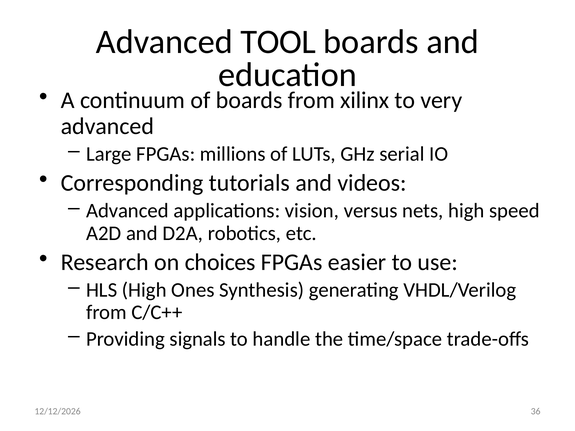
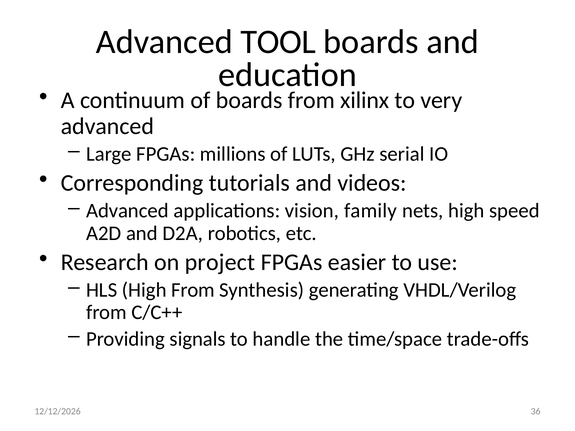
versus: versus -> family (370, 211)
choices: choices -> project (220, 262)
High Ones: Ones -> From (193, 290)
